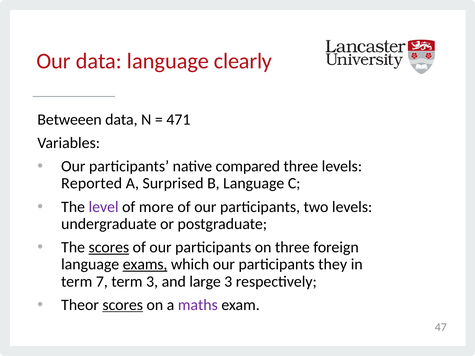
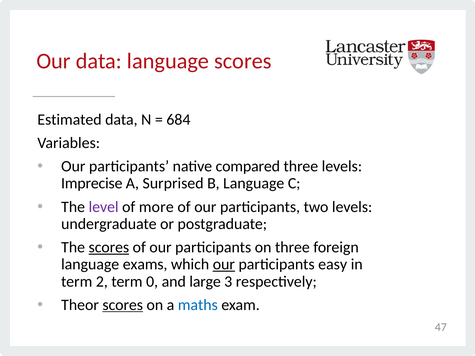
language clearly: clearly -> scores (243, 61)
Betweeen: Betweeen -> Estimated (70, 120)
471: 471 -> 684 (178, 120)
Reported: Reported -> Imprecise (92, 184)
exams underline: present -> none (145, 265)
our underline: none -> present (224, 265)
they: they -> easy (333, 265)
7: 7 -> 2 (102, 282)
term 3: 3 -> 0 (152, 282)
maths colour: purple -> blue (198, 305)
